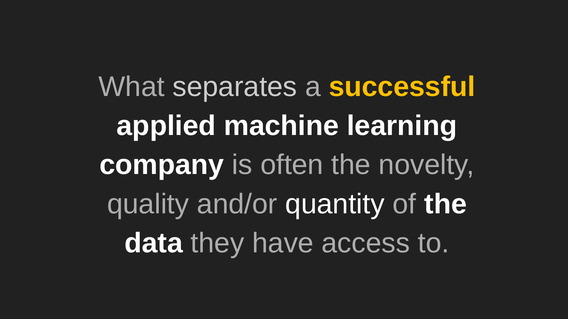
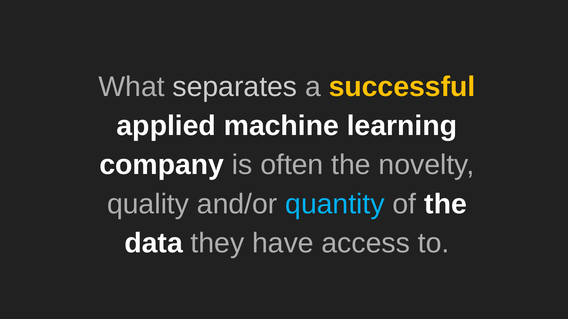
quantity colour: white -> light blue (335, 204)
